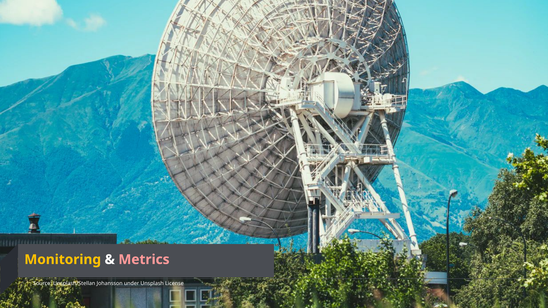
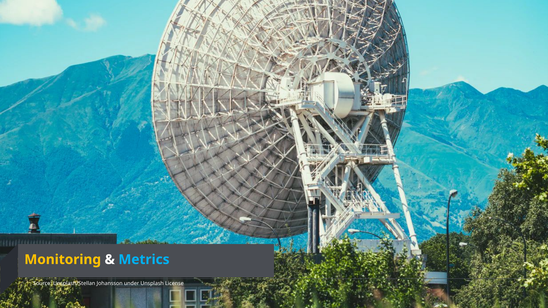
Metrics colour: pink -> light blue (144, 260)
